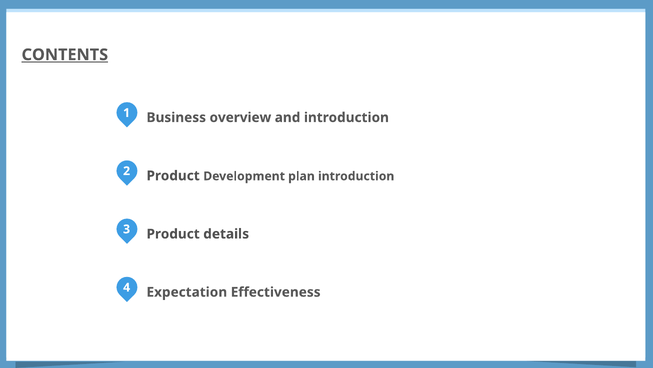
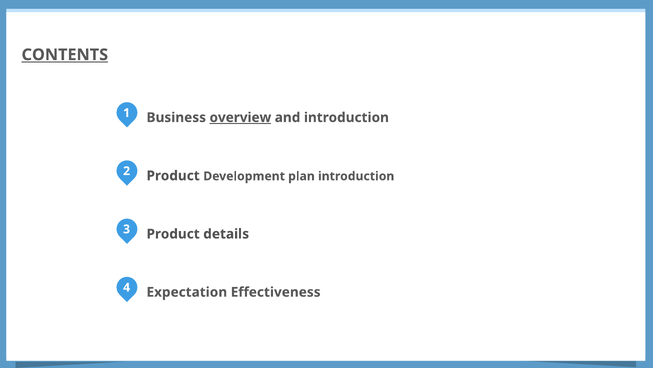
overview underline: none -> present (240, 117)
